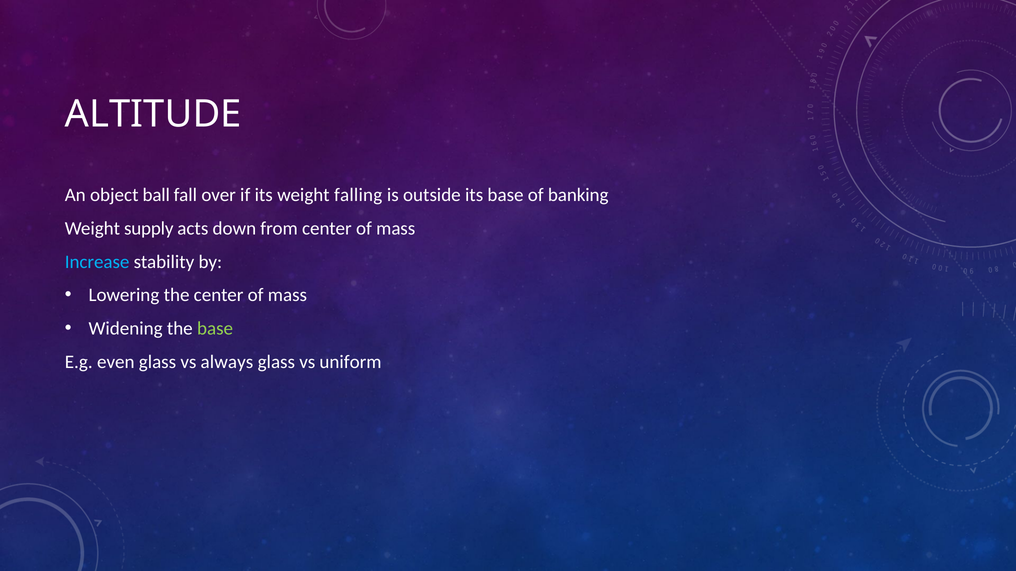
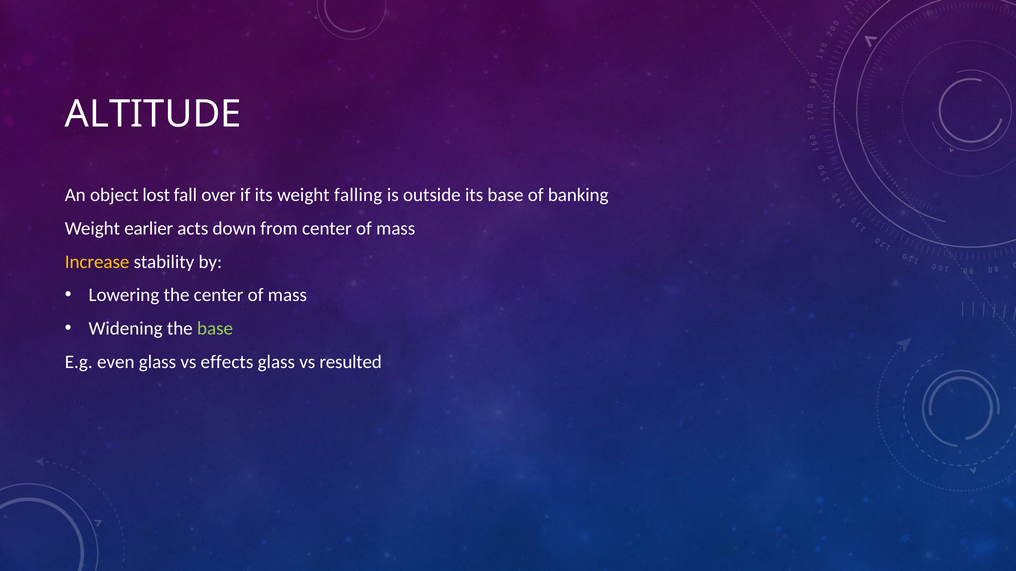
ball: ball -> lost (156, 195)
supply: supply -> earlier (149, 229)
Increase colour: light blue -> yellow (97, 262)
always: always -> effects (227, 362)
uniform: uniform -> resulted (351, 362)
